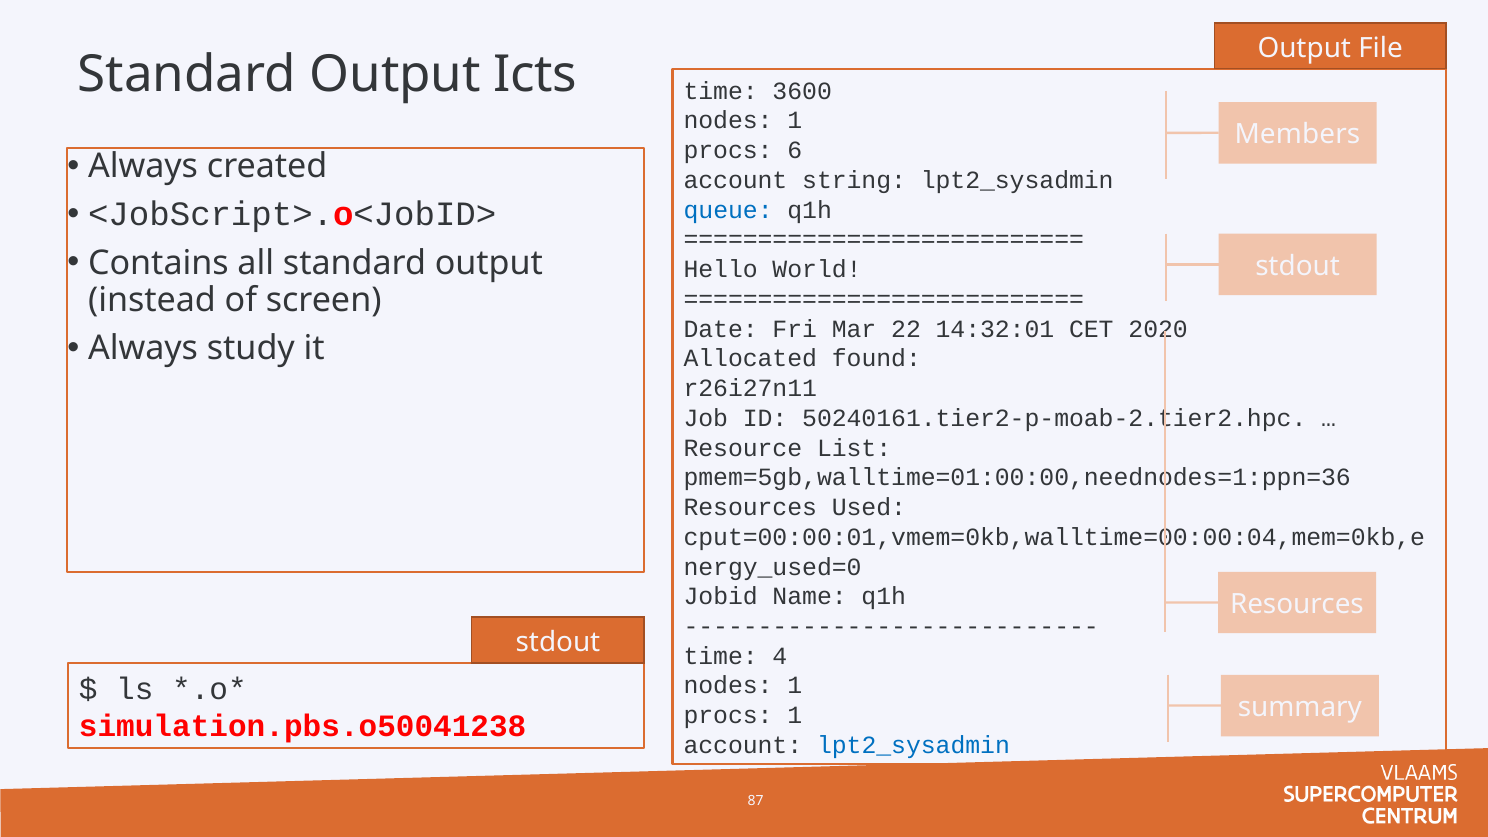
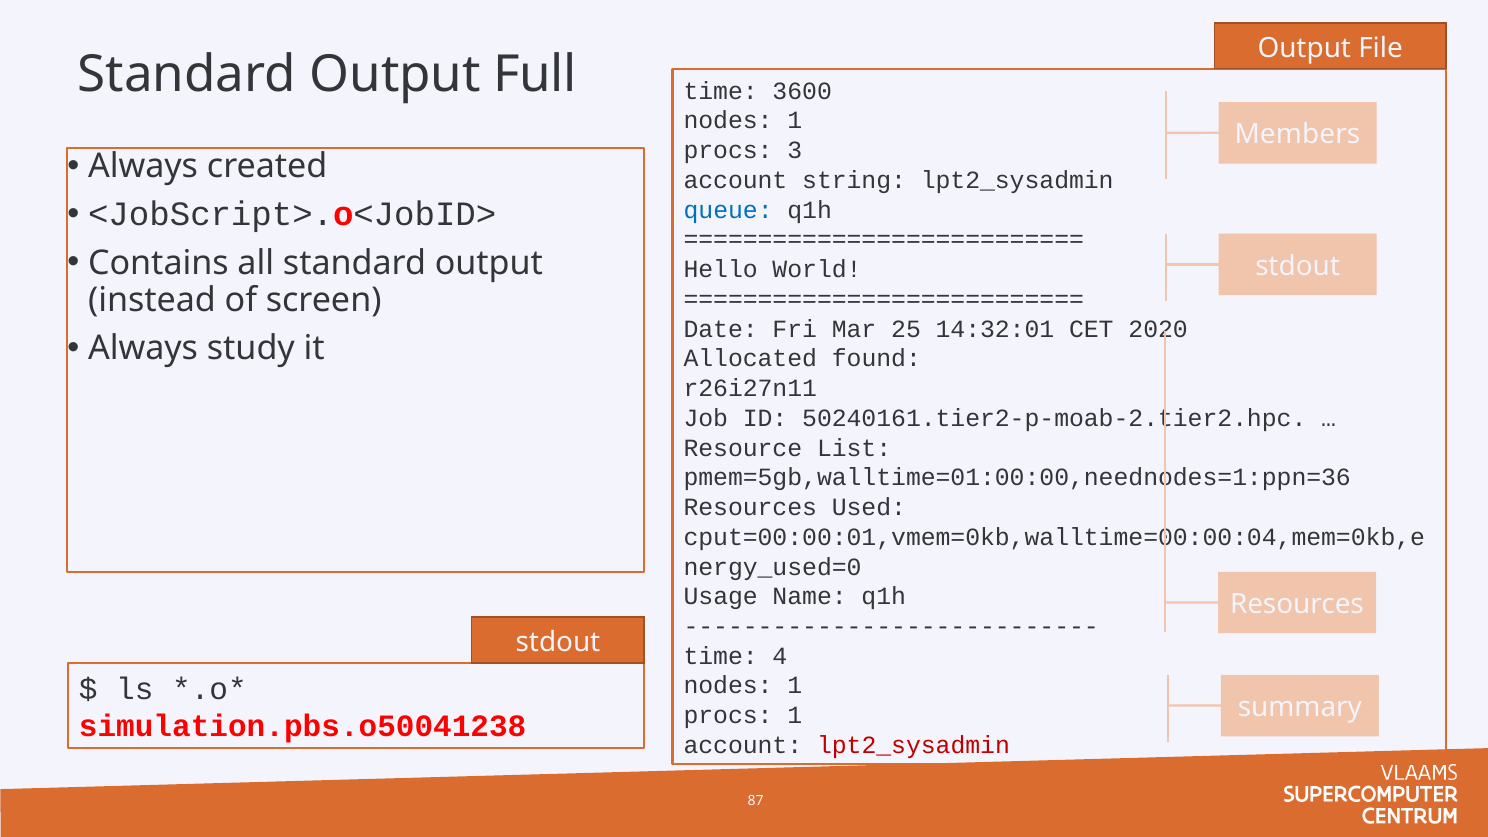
Icts: Icts -> Full (535, 75)
6: 6 -> 3 (795, 150)
22: 22 -> 25 (906, 329)
Jobid: Jobid -> Usage (721, 597)
lpt2_sysadmin colour: blue -> red (913, 745)
